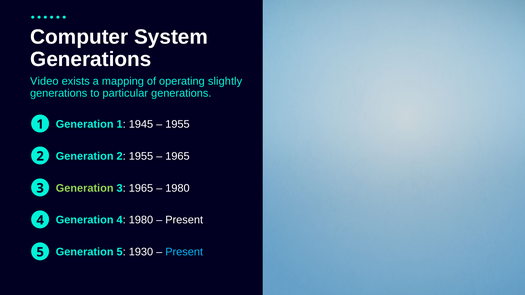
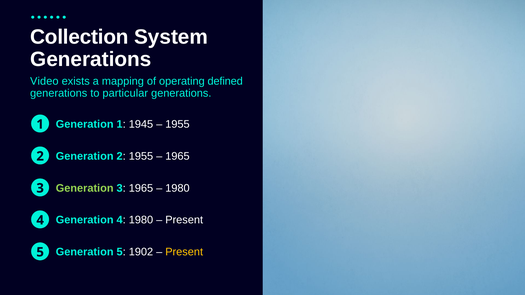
Computer: Computer -> Collection (79, 37)
slightly: slightly -> defined (225, 81)
1930: 1930 -> 1902 (141, 252)
Present colour: light blue -> yellow (184, 252)
